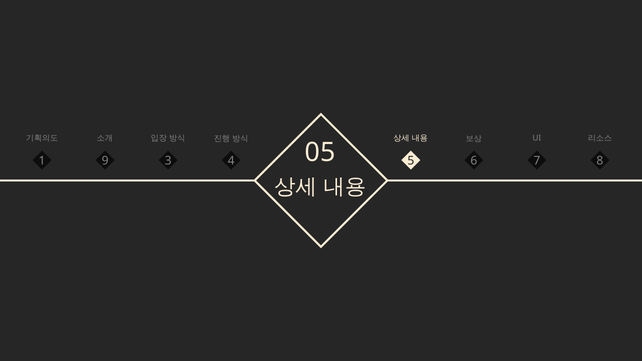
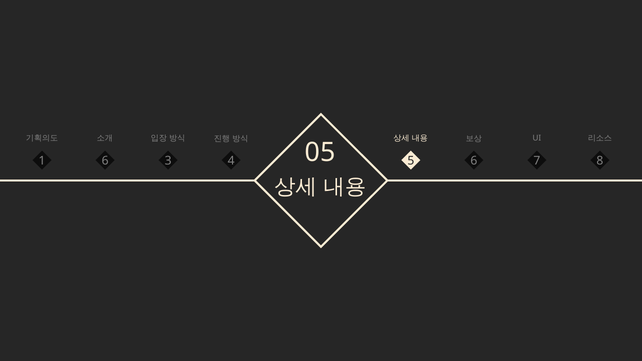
1 9: 9 -> 6 (105, 161)
